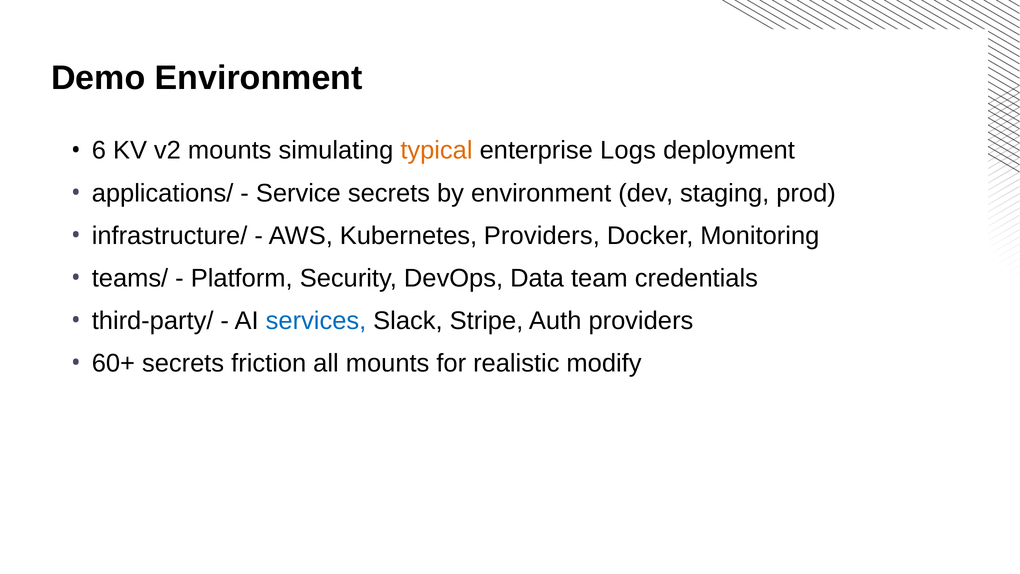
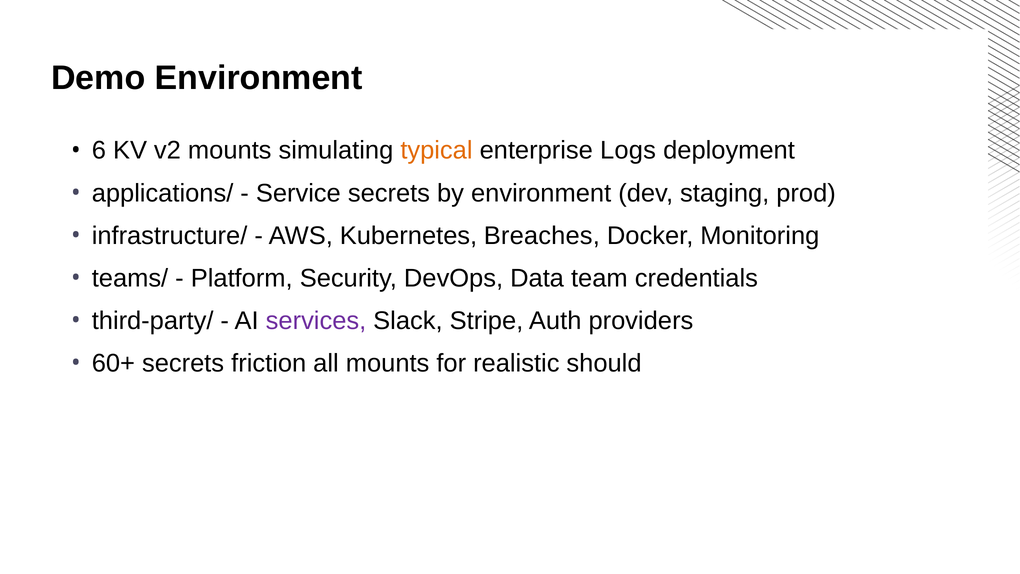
Kubernetes Providers: Providers -> Breaches (542, 236)
services colour: blue -> purple (316, 321)
modify: modify -> should (604, 363)
